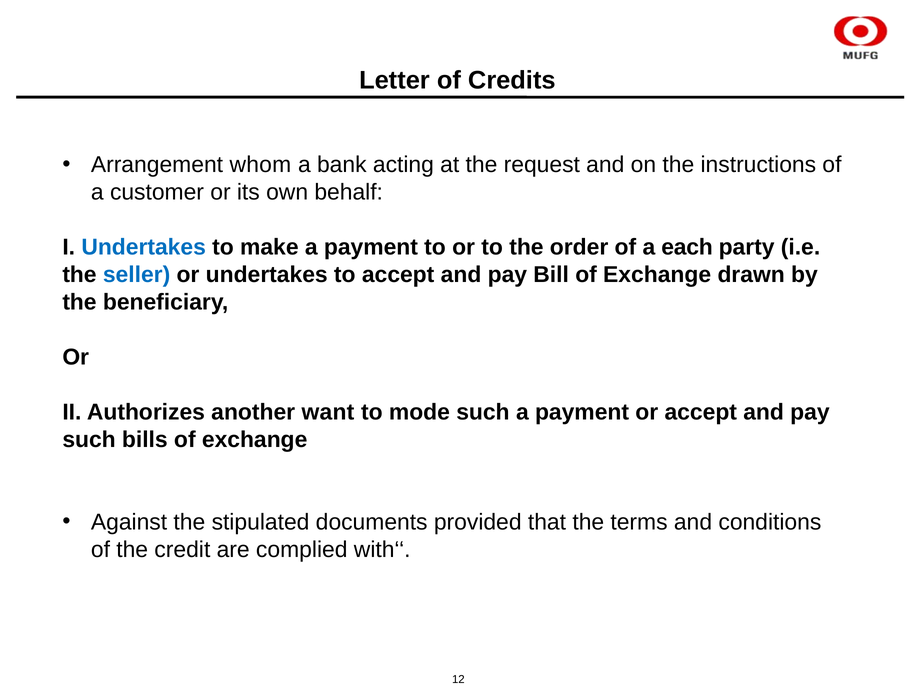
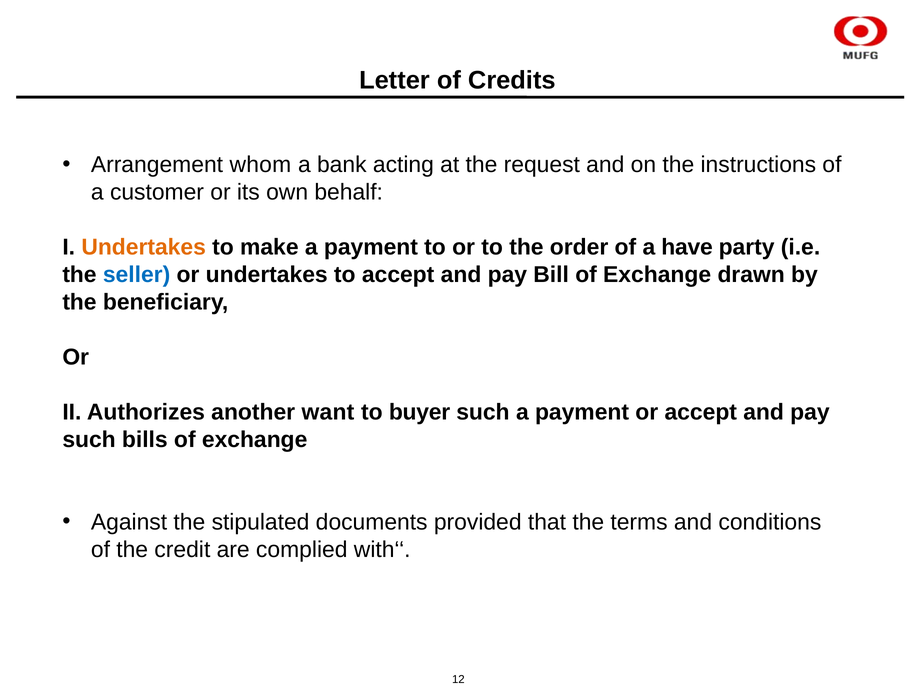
Undertakes colour: blue -> orange (144, 247)
each: each -> have (687, 247)
mode: mode -> buyer (420, 412)
